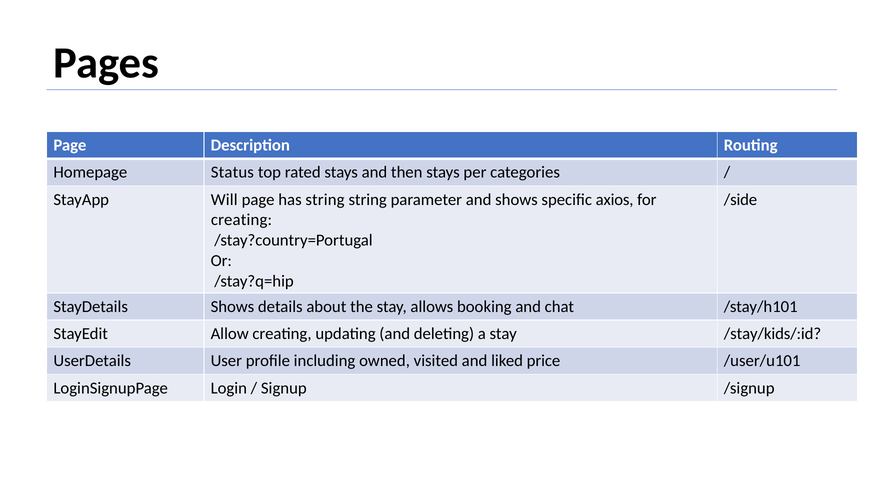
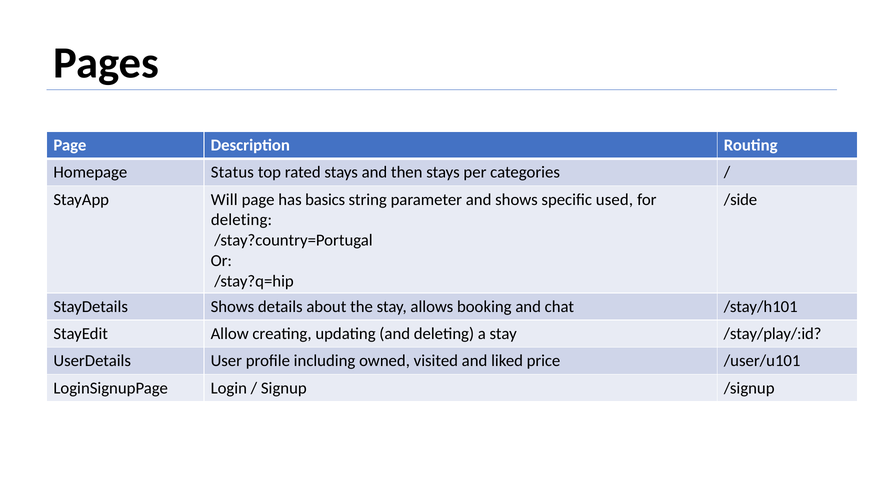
has string: string -> basics (325, 200)
axios: axios -> used (614, 200)
creating: creating -> deleting (241, 220)
/stay/kids/:id: /stay/kids/:id -> /stay/play/:id (773, 334)
